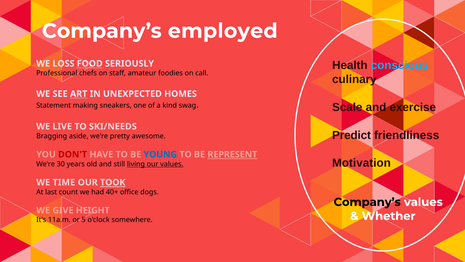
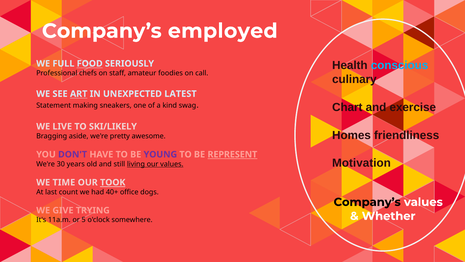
LOSS: LOSS -> FULL (63, 63)
HOMES: HOMES -> LATEST (181, 94)
Scale: Scale -> Chart (347, 107)
SKI/NEEDS: SKI/NEEDS -> SKI/LIKELY (113, 126)
Predict: Predict -> Homes (351, 135)
DON'T colour: red -> purple (73, 154)
YOUNG colour: blue -> purple (160, 154)
HEIGHT: HEIGHT -> TRYING (93, 210)
